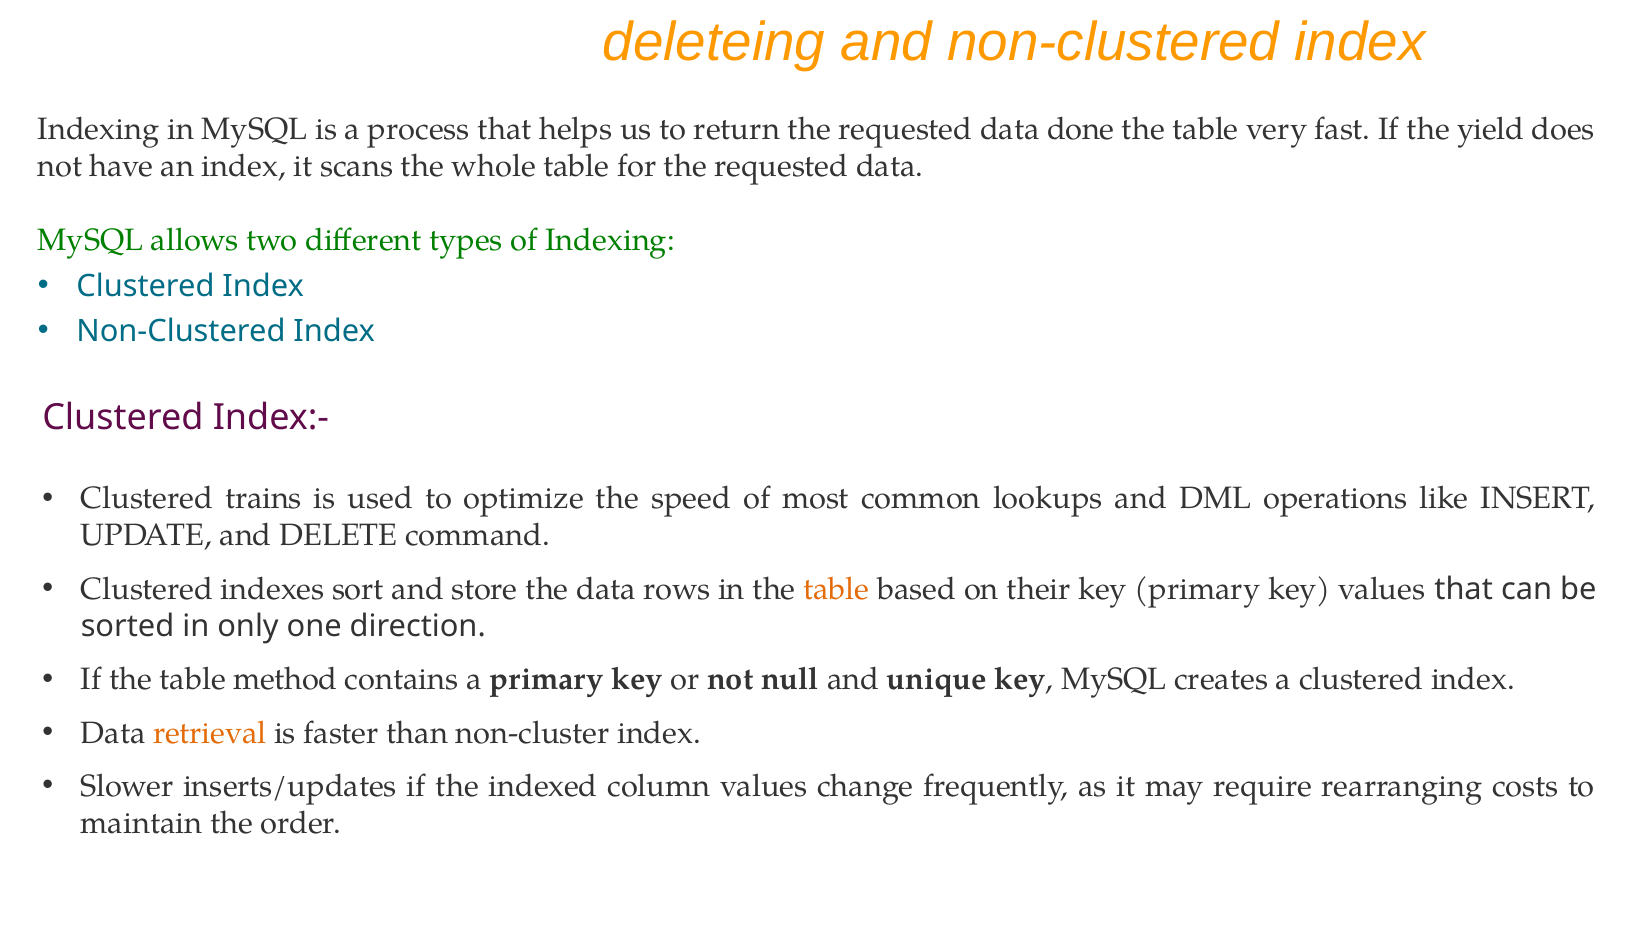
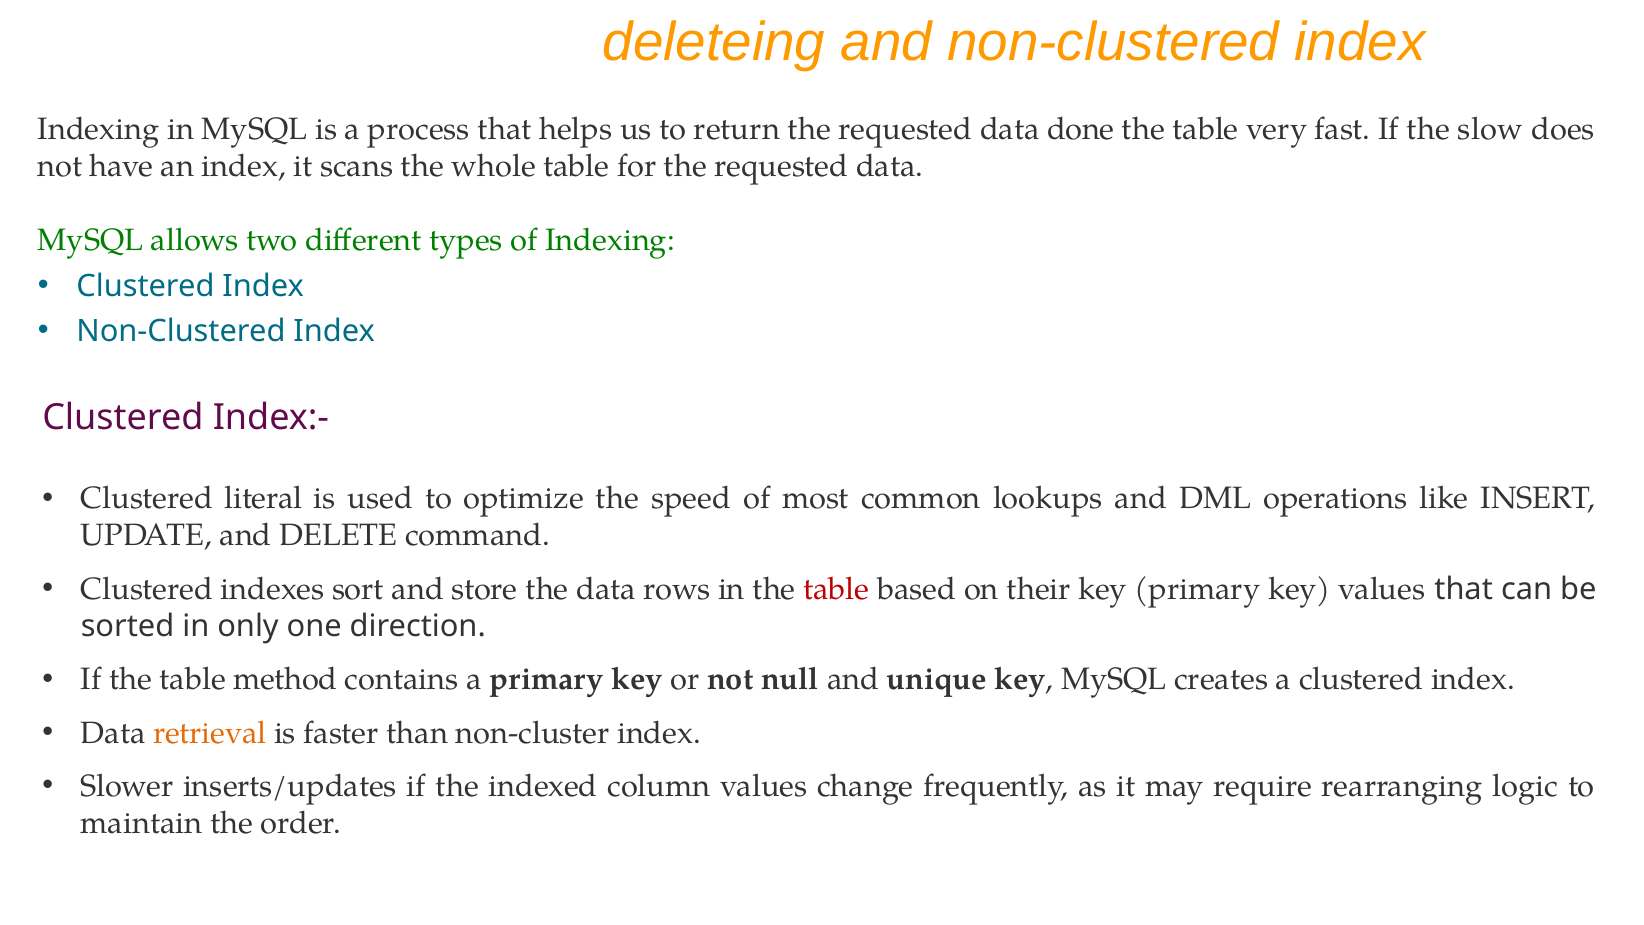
yield: yield -> slow (1491, 130)
trains: trains -> literal (264, 499)
table colour: orange -> red (837, 589)
costs: costs -> logic (1525, 786)
